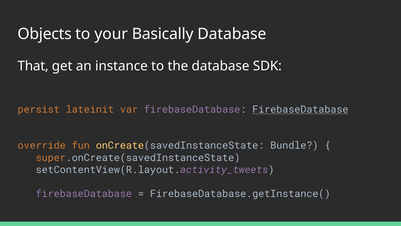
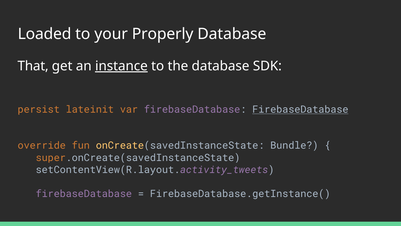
Objects: Objects -> Loaded (45, 34)
Basically: Basically -> Properly (163, 34)
instance underline: none -> present (121, 66)
